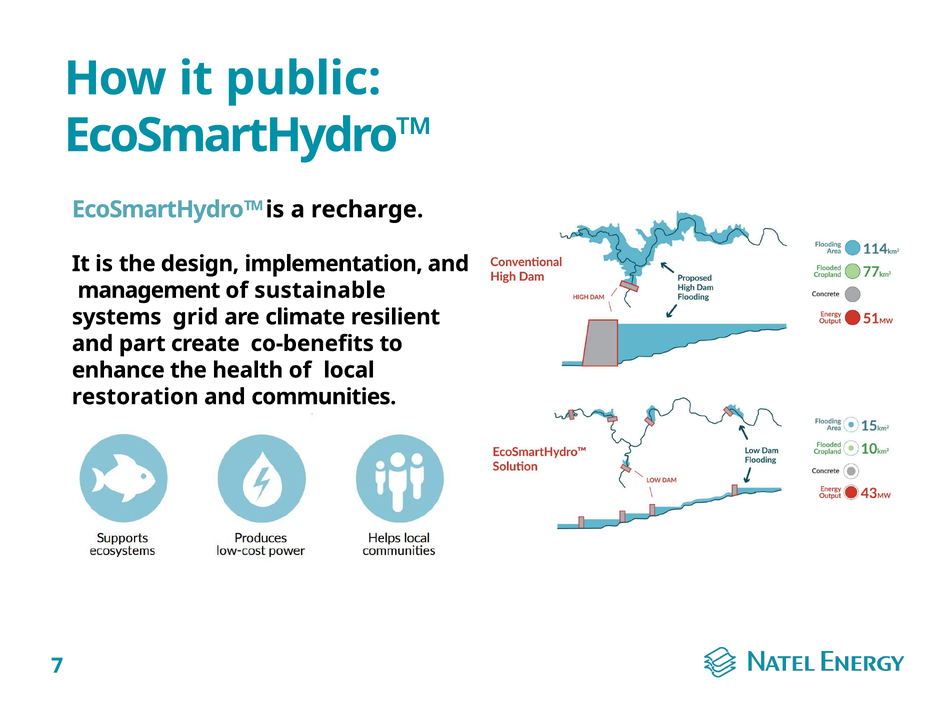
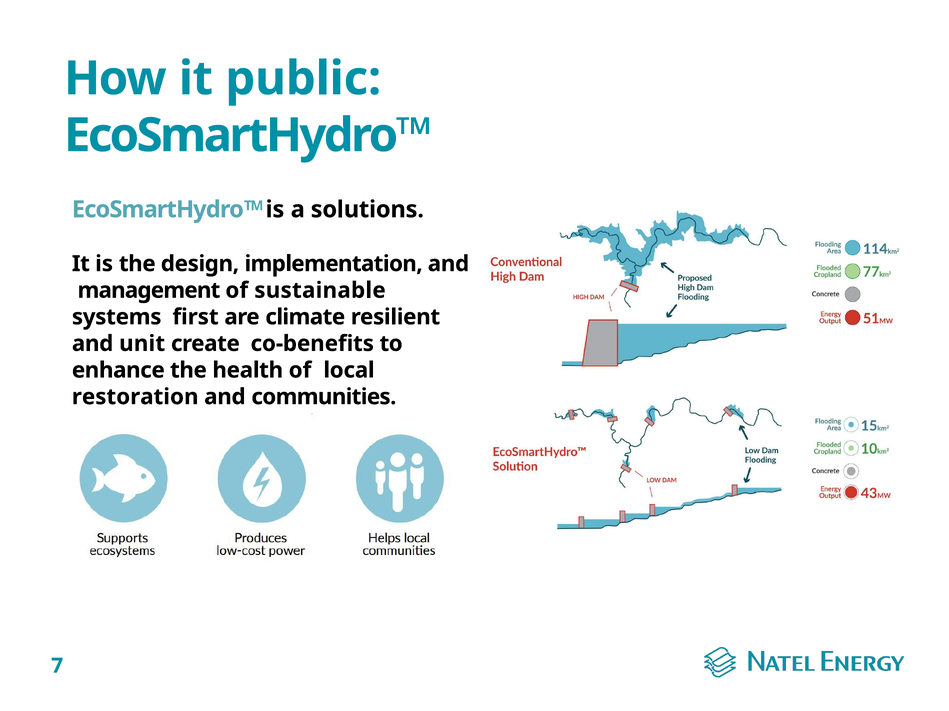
recharge: recharge -> solutions (367, 210)
grid: grid -> first (196, 317)
part: part -> unit (142, 344)
